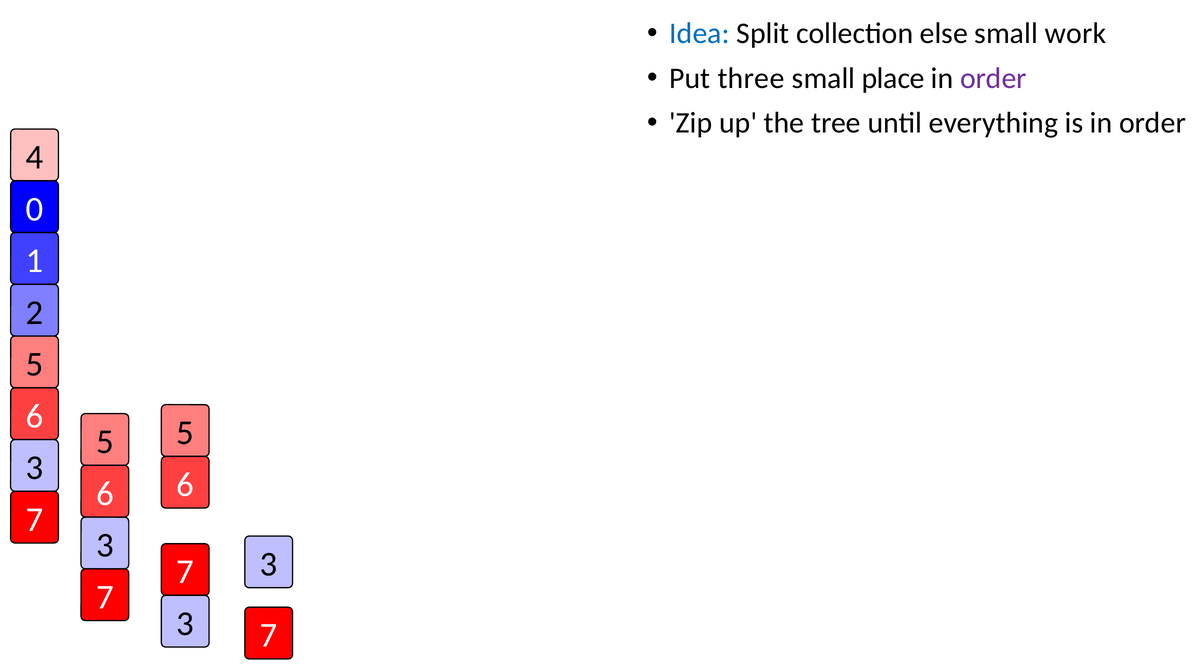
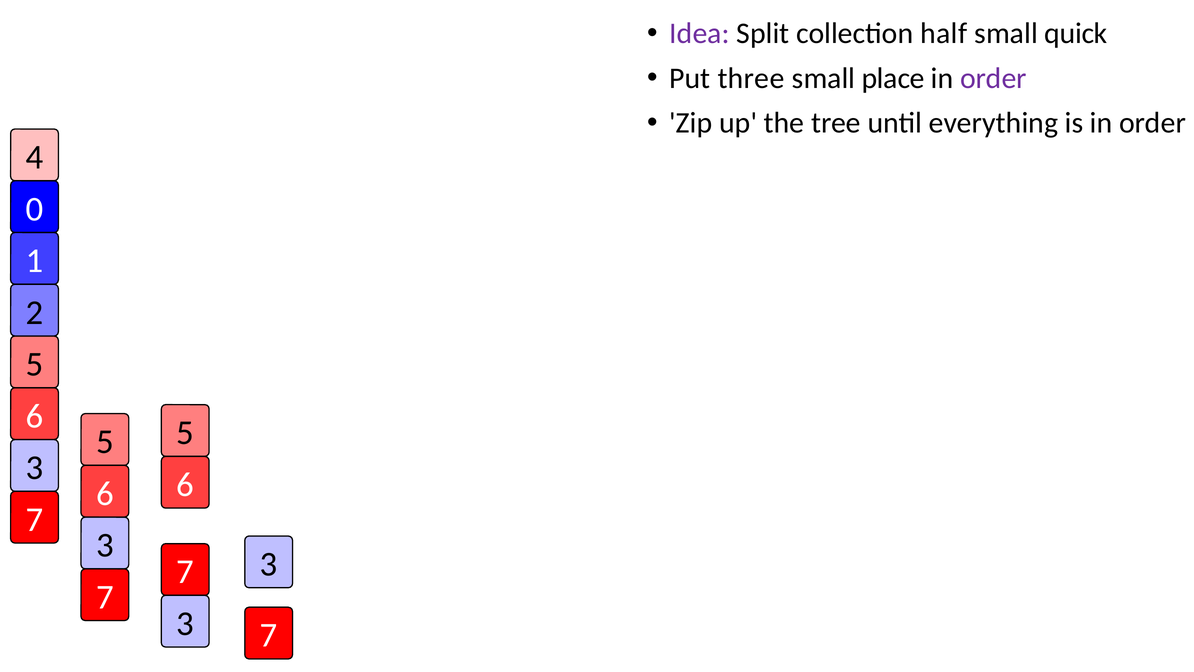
Idea colour: blue -> purple (700, 34)
else: else -> half (944, 34)
work: work -> quick (1076, 34)
